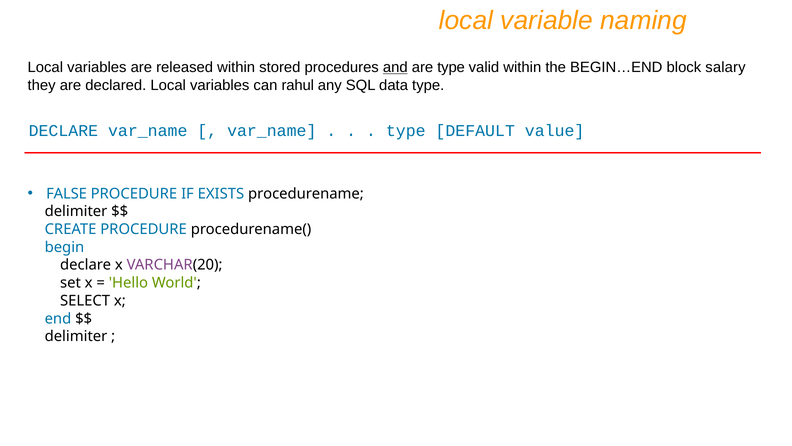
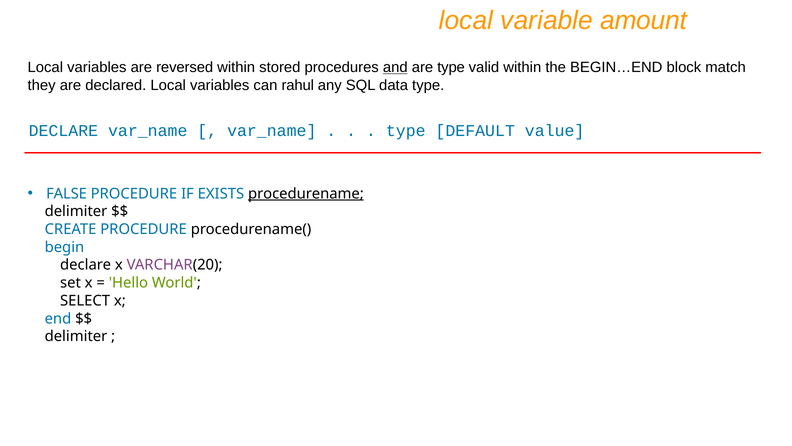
naming: naming -> amount (644, 21)
released: released -> reversed (185, 67)
salary: salary -> match (726, 67)
procedurename underline: none -> present (306, 194)
